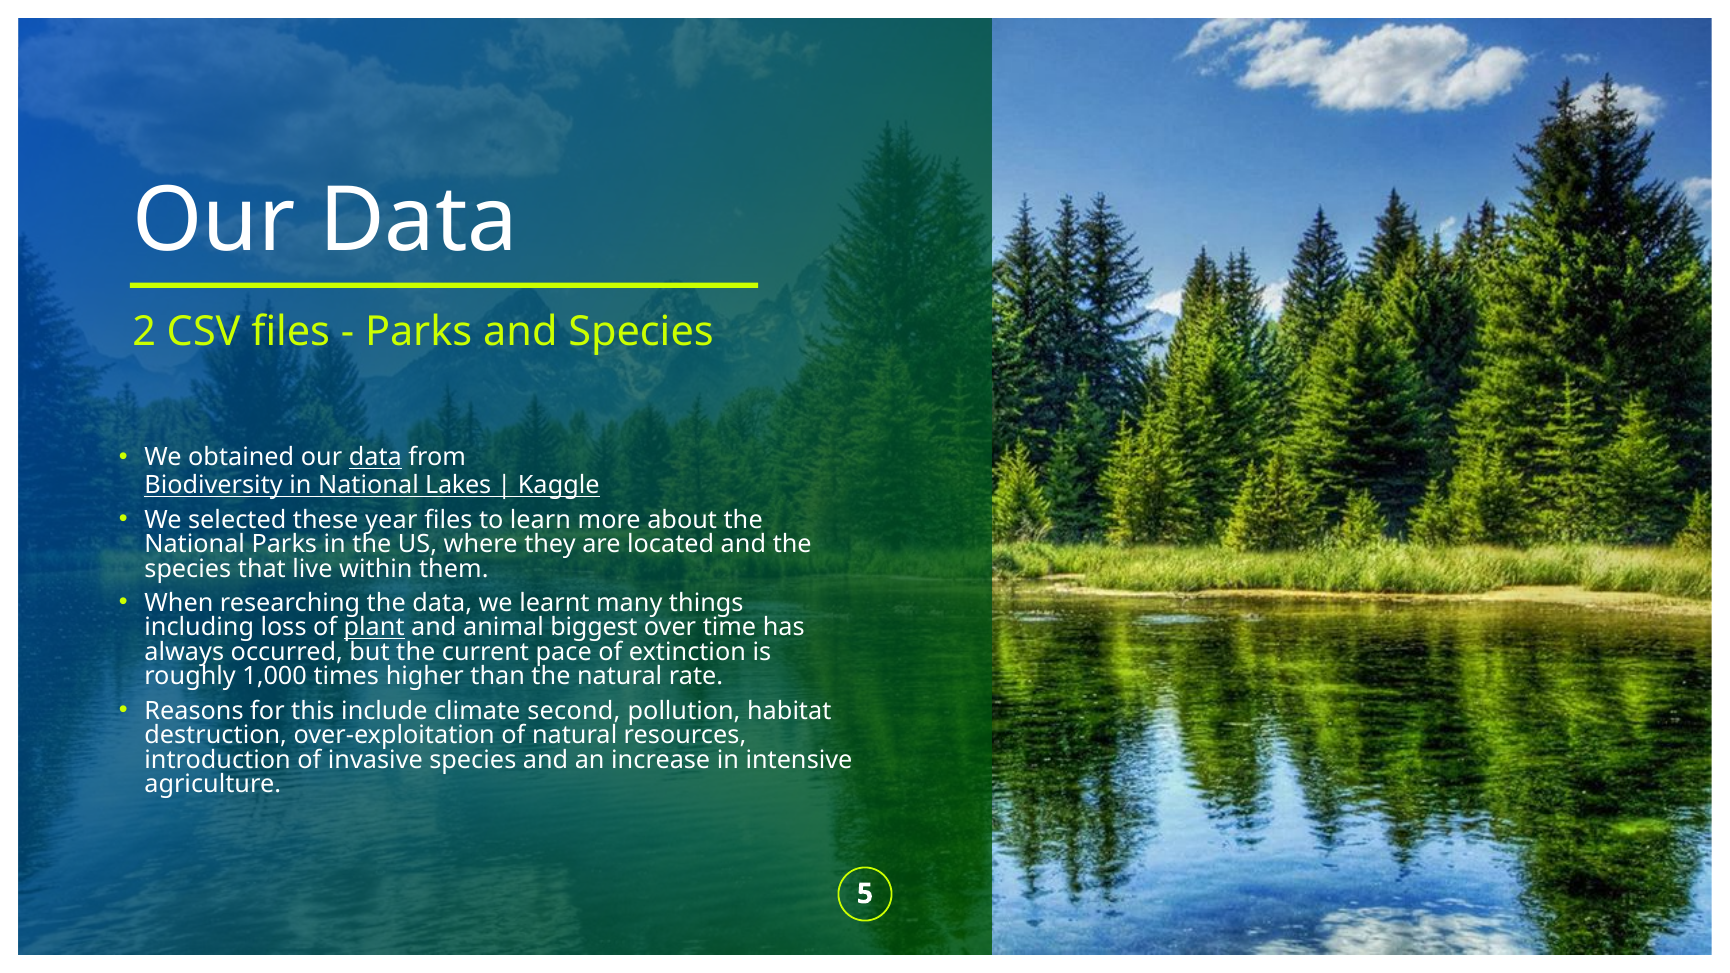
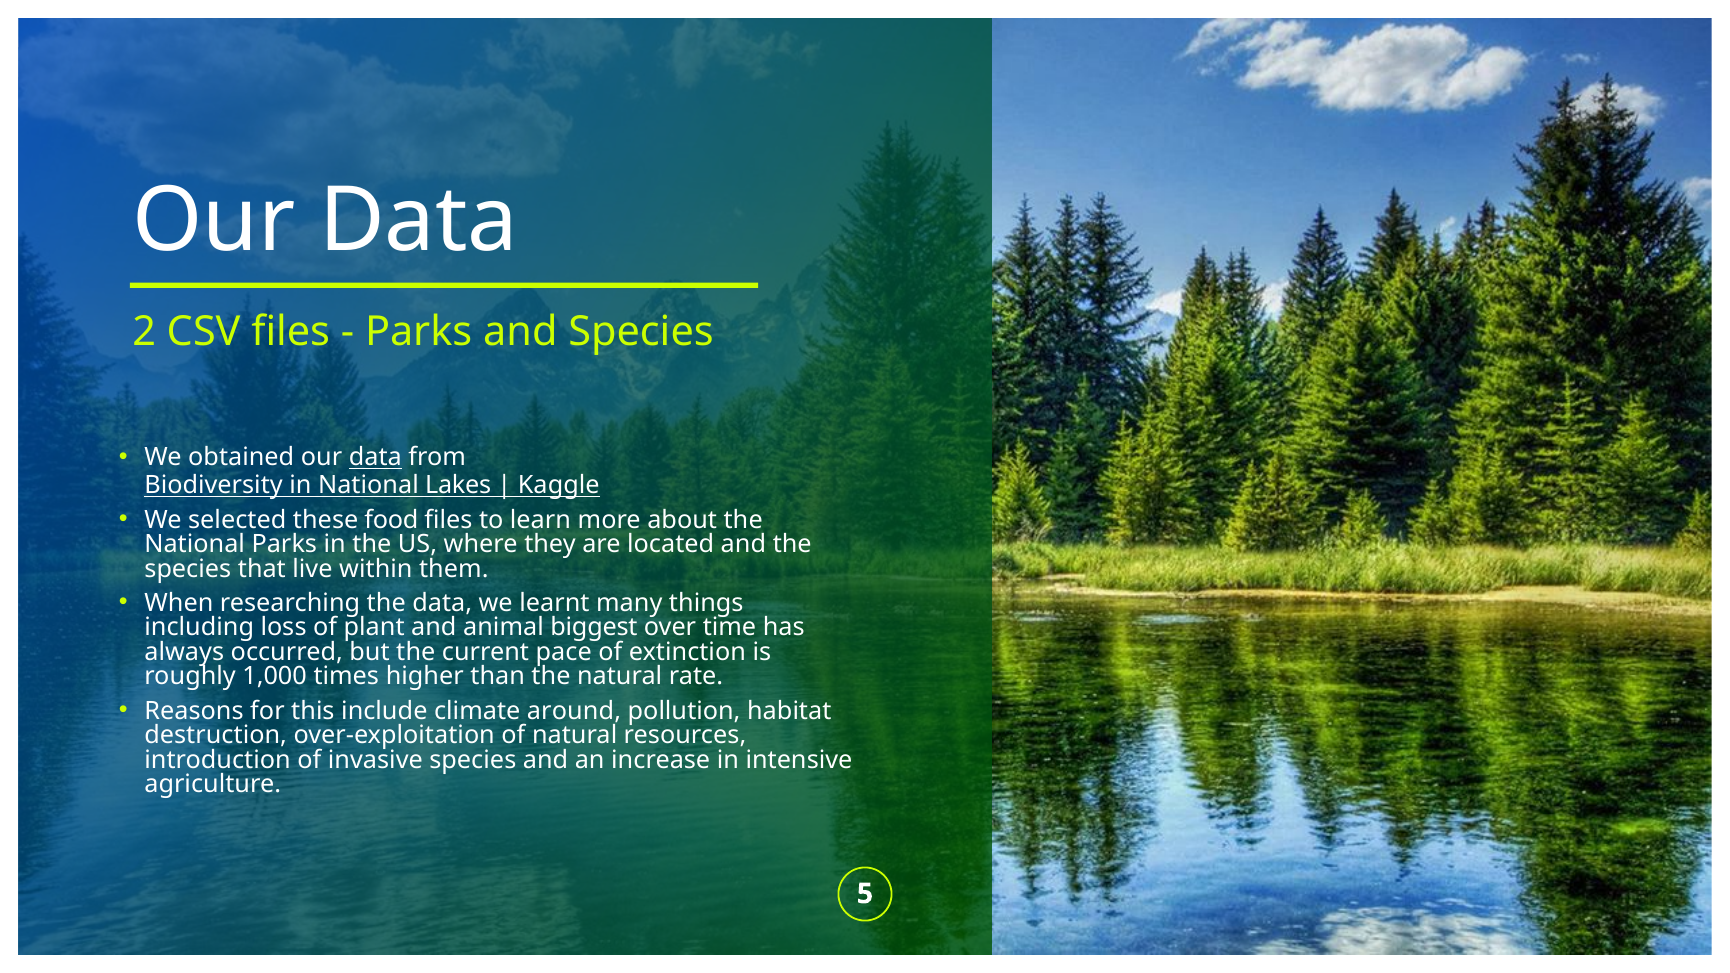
year: year -> food (391, 520)
plant underline: present -> none (374, 628)
second: second -> around (574, 711)
